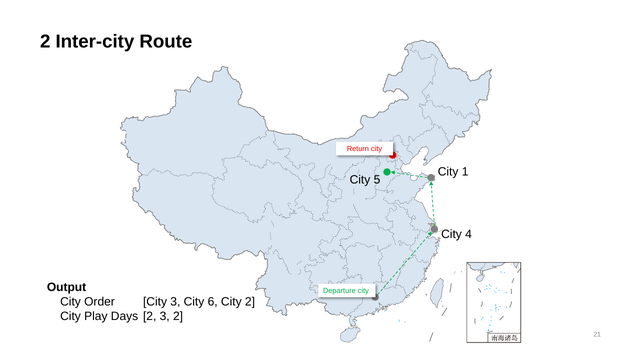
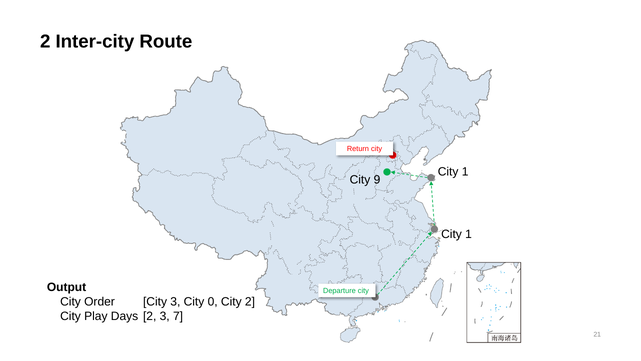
5: 5 -> 9 (377, 180)
4: 4 -> 1 (469, 234)
6: 6 -> 0 (213, 301)
3 2: 2 -> 7 (178, 316)
